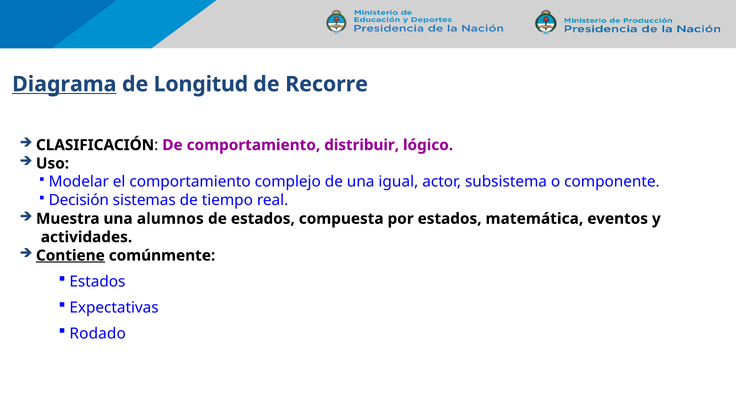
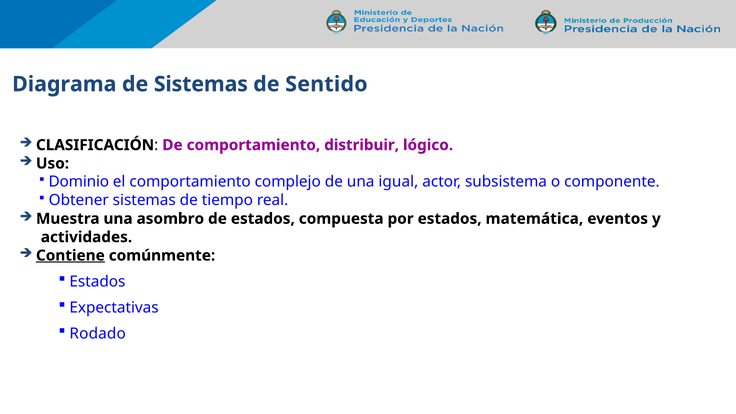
Diagrama underline: present -> none (64, 84)
de Longitud: Longitud -> Sistemas (201, 84)
Recorre: Recorre -> Sentido (326, 84)
Modelar: Modelar -> Dominio (79, 182)
Decisión: Decisión -> Obtener (79, 200)
alumnos: alumnos -> asombro (170, 219)
